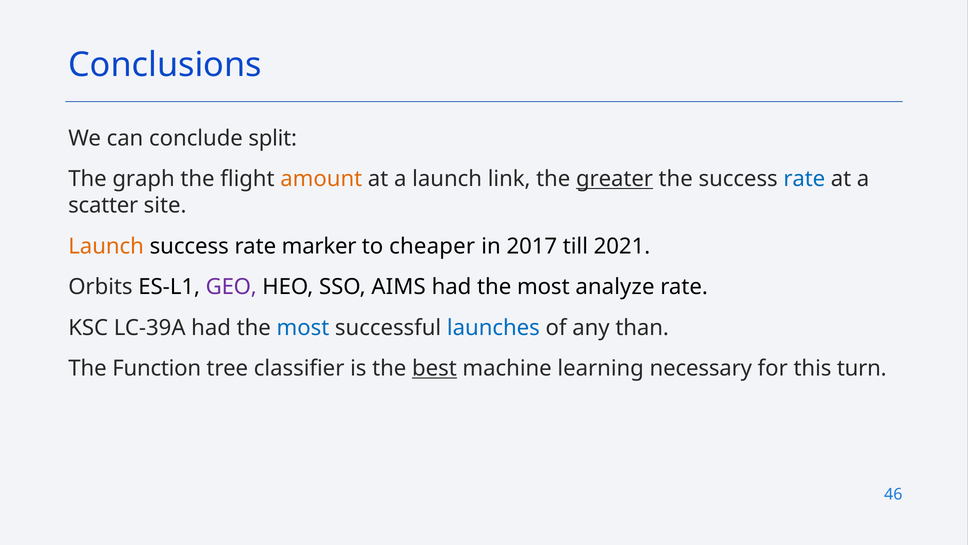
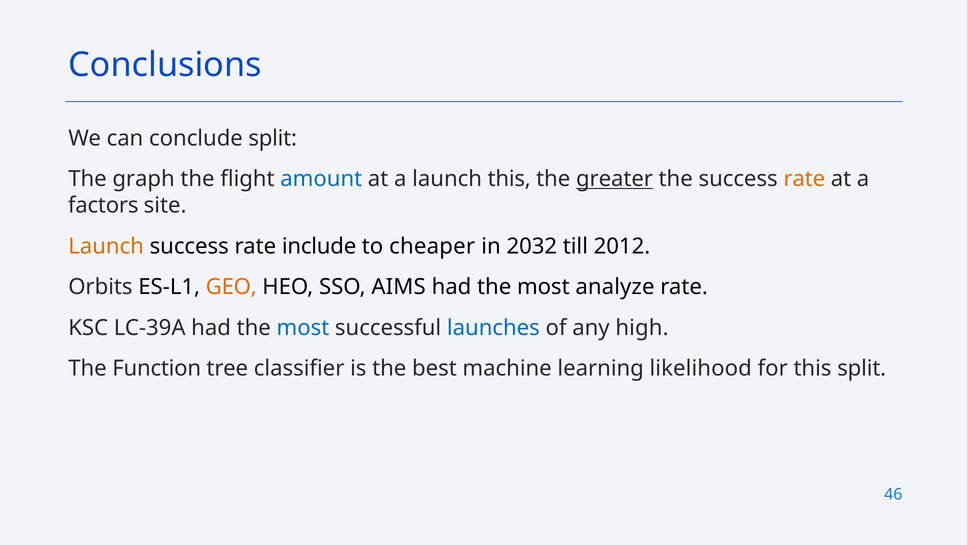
amount colour: orange -> blue (321, 179)
launch link: link -> this (509, 179)
rate colour: blue -> orange (804, 179)
scatter: scatter -> factors (103, 205)
marker: marker -> include (319, 246)
2017: 2017 -> 2032 (532, 246)
2021: 2021 -> 2012 (622, 246)
GEO colour: purple -> orange (231, 287)
than: than -> high (642, 327)
best underline: present -> none (434, 368)
necessary: necessary -> likelihood (701, 368)
this turn: turn -> split (862, 368)
